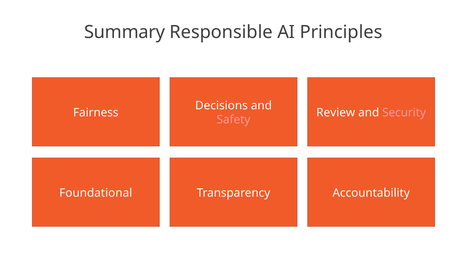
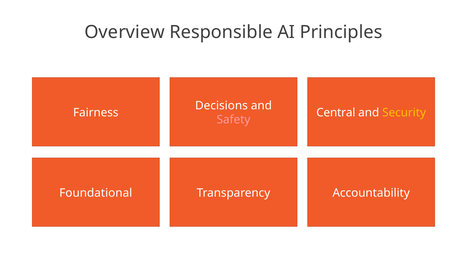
Summary: Summary -> Overview (125, 32)
Review: Review -> Central (336, 113)
Security colour: pink -> yellow (404, 113)
